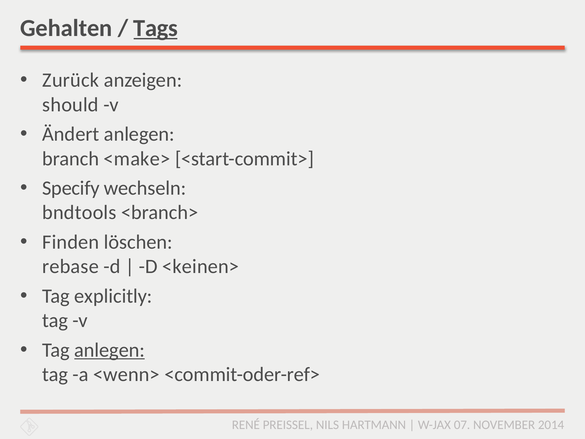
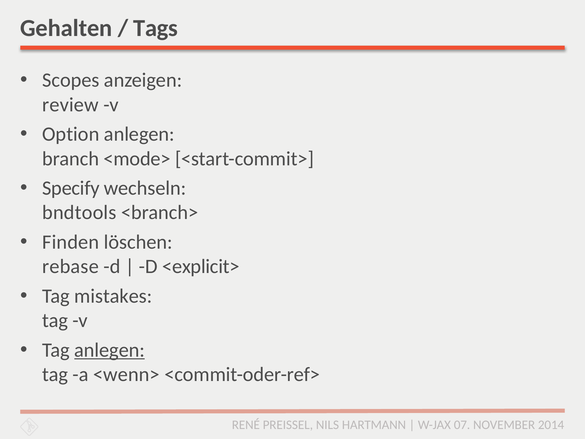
Tags underline: present -> none (156, 28)
Zurück: Zurück -> Scopes (71, 80)
should: should -> review (70, 105)
Ändert: Ändert -> Option (71, 134)
<make>: <make> -> <mode> (137, 159)
<keinen>: <keinen> -> <explicit> (201, 266)
explicitly: explicitly -> mistakes (113, 296)
